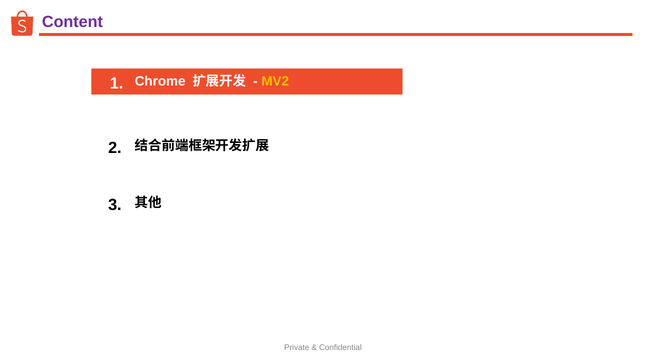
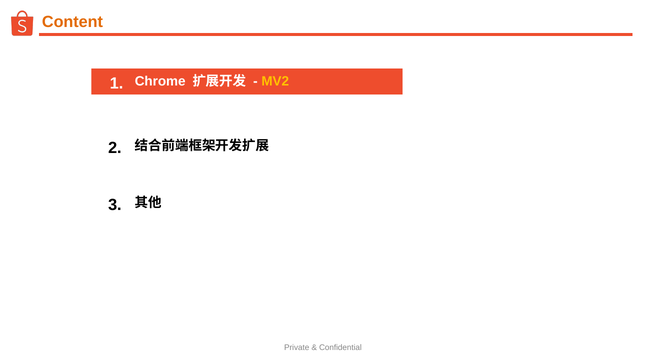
Content colour: purple -> orange (72, 22)
